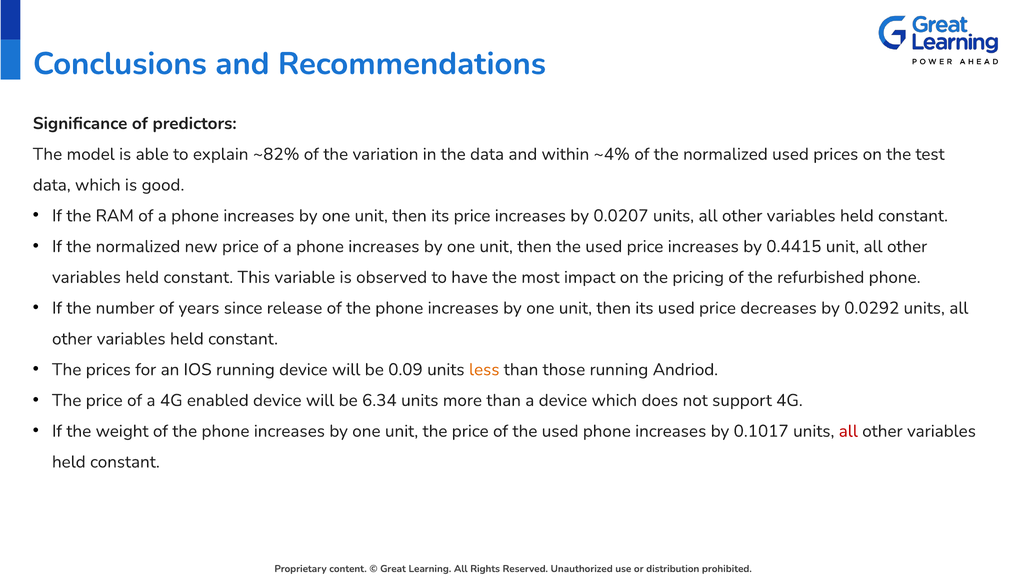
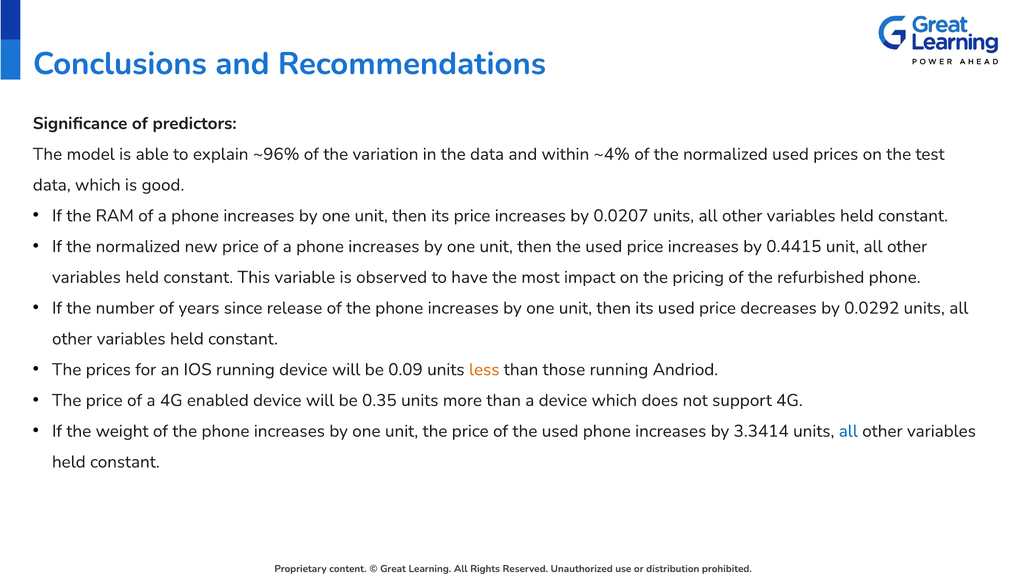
~82%: ~82% -> ~96% (276, 154)
6.34: 6.34 -> 0.35 (379, 400)
0.1017: 0.1017 -> 3.3414 (761, 431)
all colour: red -> blue (848, 431)
